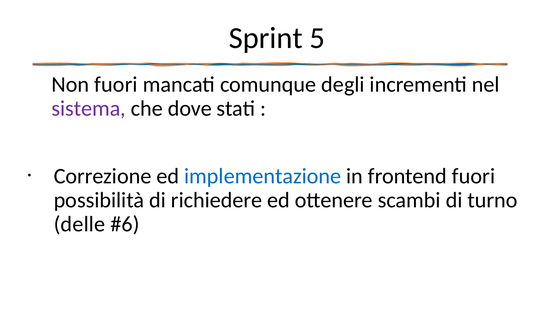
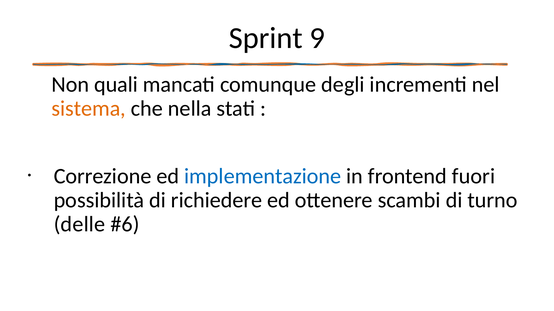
5: 5 -> 9 (317, 38)
Non fuori: fuori -> quali (116, 85)
sistema colour: purple -> orange (89, 109)
dove: dove -> nella (190, 109)
